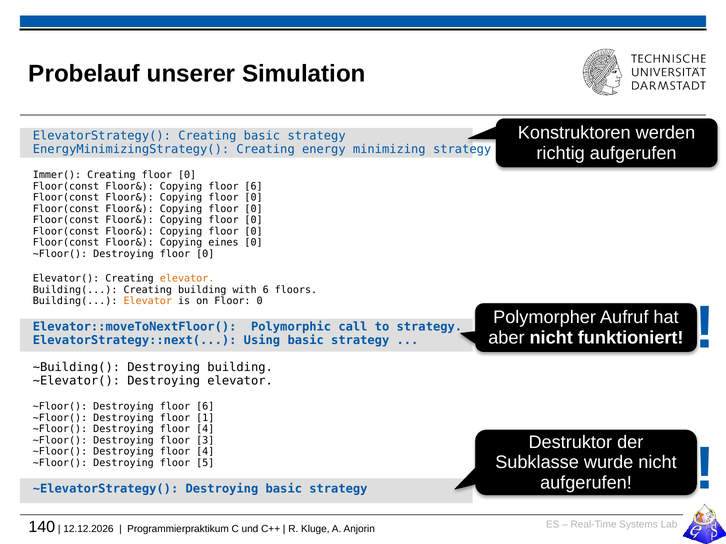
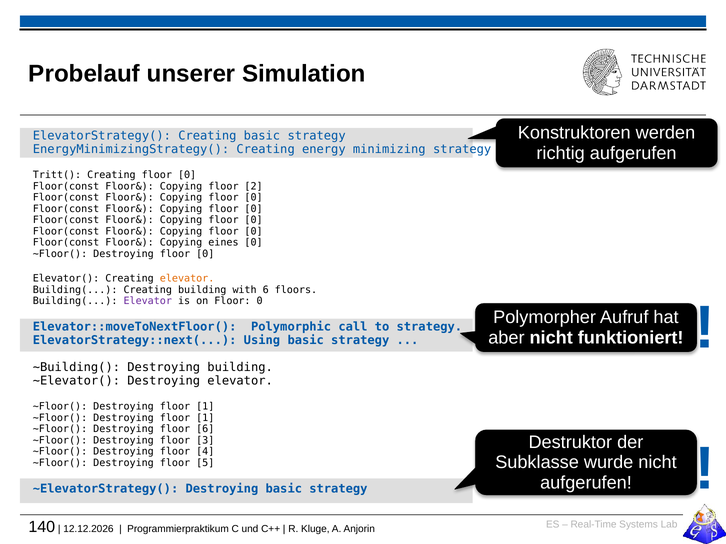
Immer(: Immer( -> Tritt( (57, 175)
Copying floor 6: 6 -> 2 (254, 186)
Elevator colour: orange -> purple (148, 301)
6: 6 -> 1 (205, 407)
4: 4 -> 6 (205, 430)
